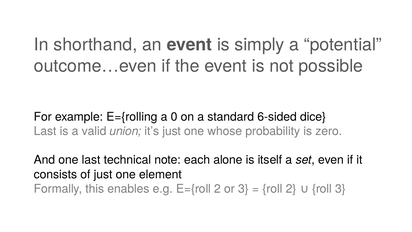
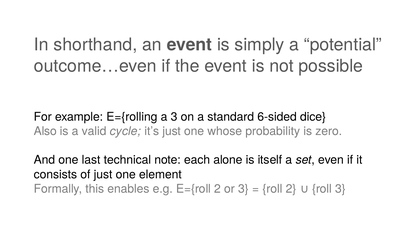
a 0: 0 -> 3 (174, 117)
Last: Last -> Also (45, 131)
union: union -> cycle (125, 131)
